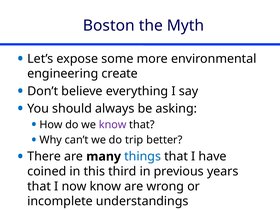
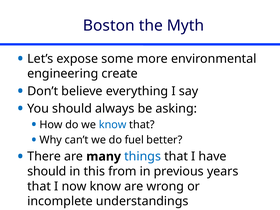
know colour: purple -> blue (113, 125)
trip: trip -> fuel (134, 140)
coined: coined -> should (47, 171)
third: third -> from (122, 171)
